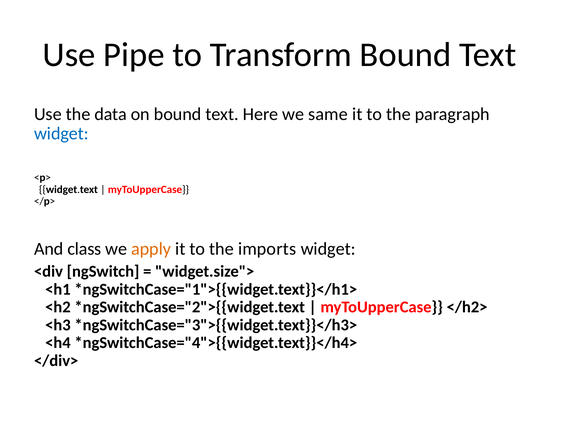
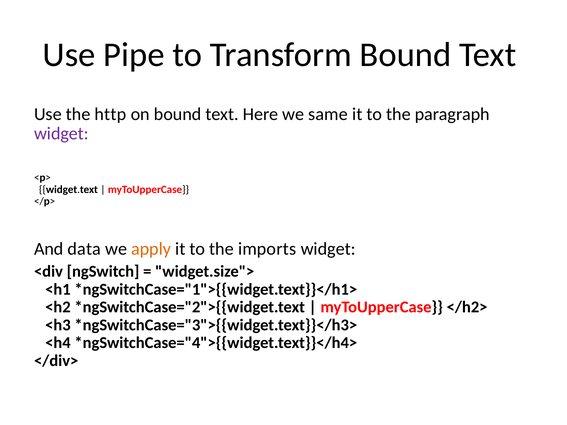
data: data -> http (110, 114)
widget colour: blue -> purple (61, 134)
class: class -> data (84, 249)
